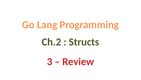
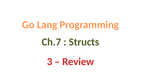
Ch.2: Ch.2 -> Ch.7 (51, 42)
